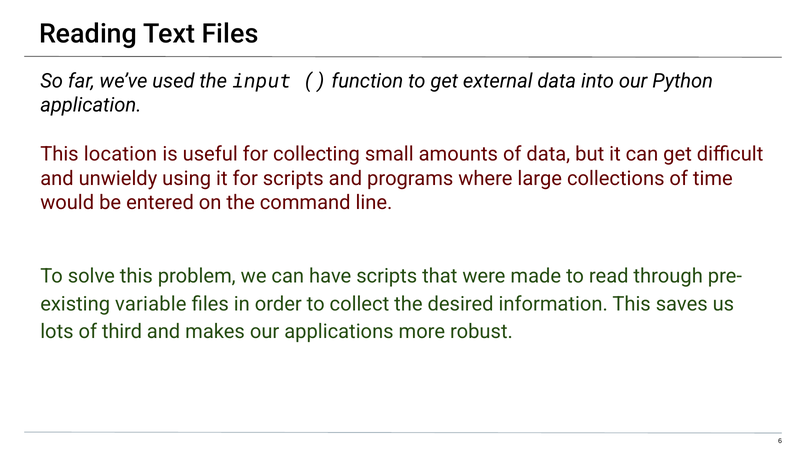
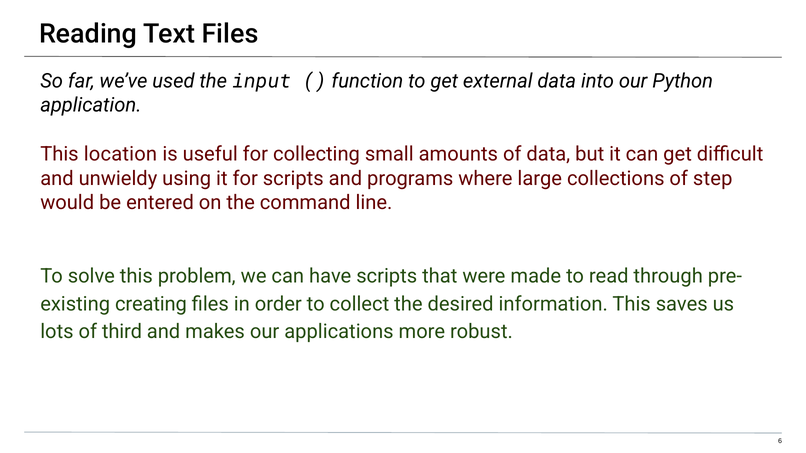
time: time -> step (713, 179)
variable: variable -> creating (151, 304)
